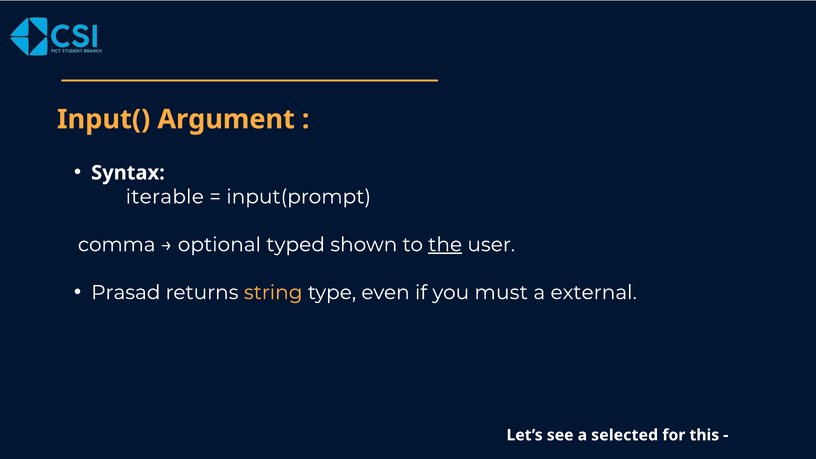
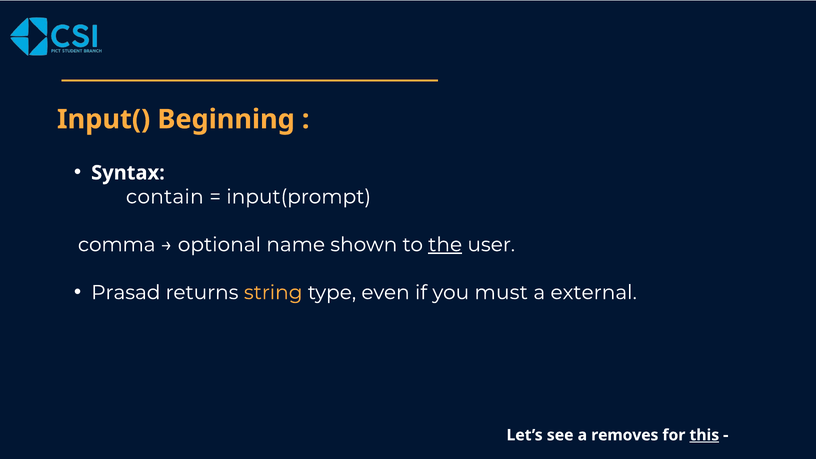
Argument: Argument -> Beginning (226, 119)
iterable: iterable -> contain (165, 197)
typed: typed -> name (296, 245)
selected: selected -> removes (625, 435)
this underline: none -> present (704, 435)
